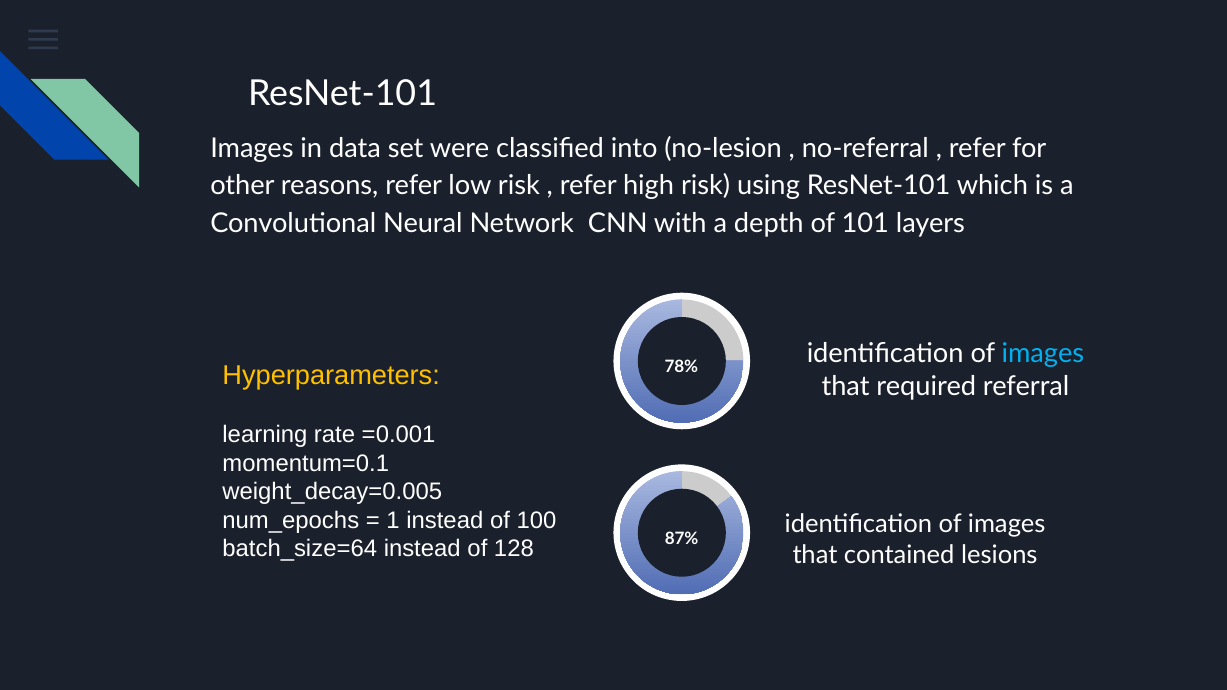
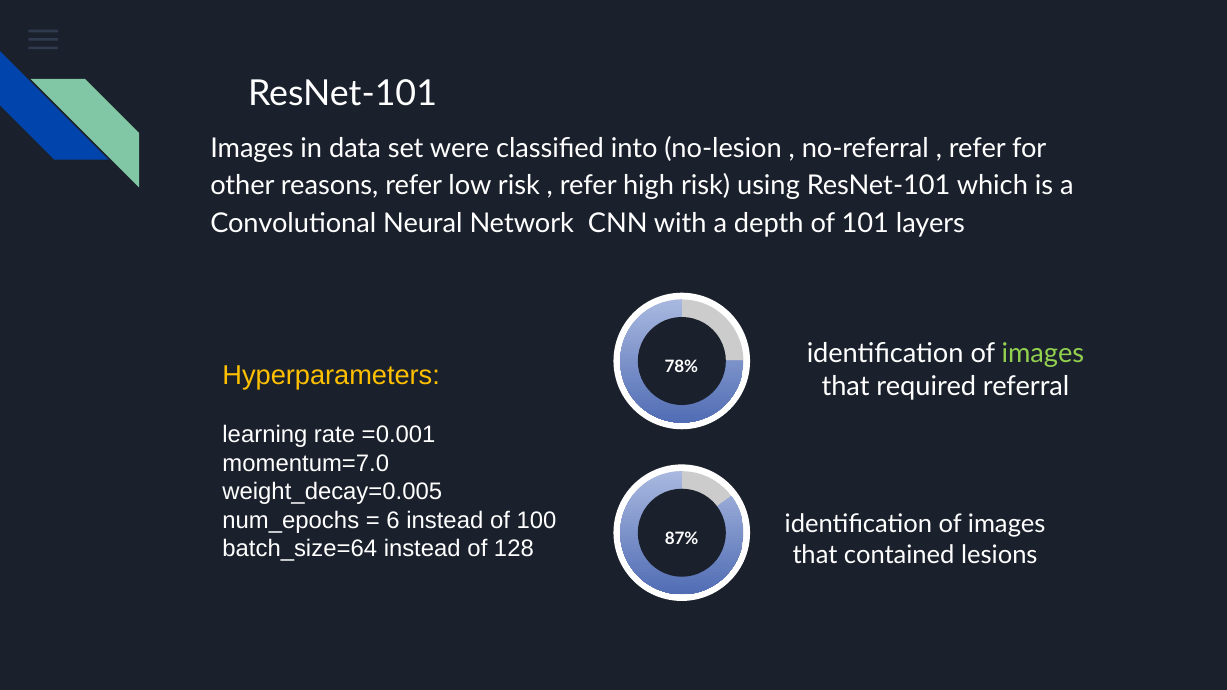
images colour: light blue -> light green (1043, 354)
momentum=0.1: momentum=0.1 -> momentum=7.0 (306, 463)
1: 1 -> 6 (393, 521)
